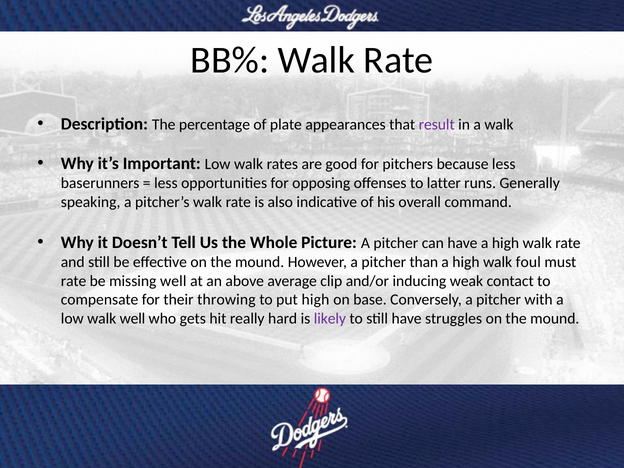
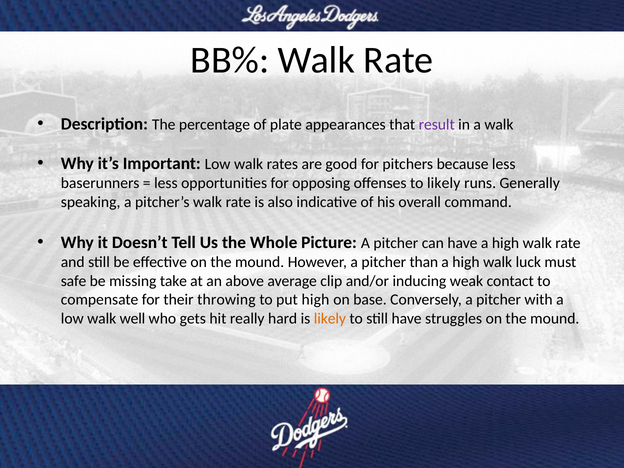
to latter: latter -> likely (444, 183)
foul: foul -> luck (528, 262)
rate: rate -> safe (74, 281)
missing well: well -> take (173, 281)
likely colour: purple -> orange (330, 318)
